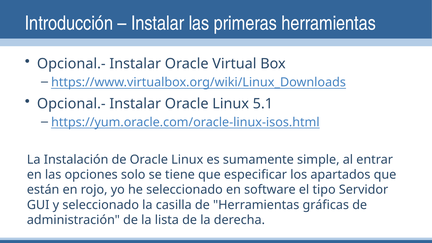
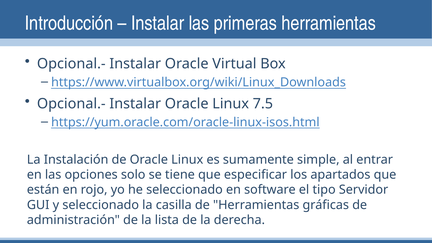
5.1: 5.1 -> 7.5 (263, 104)
